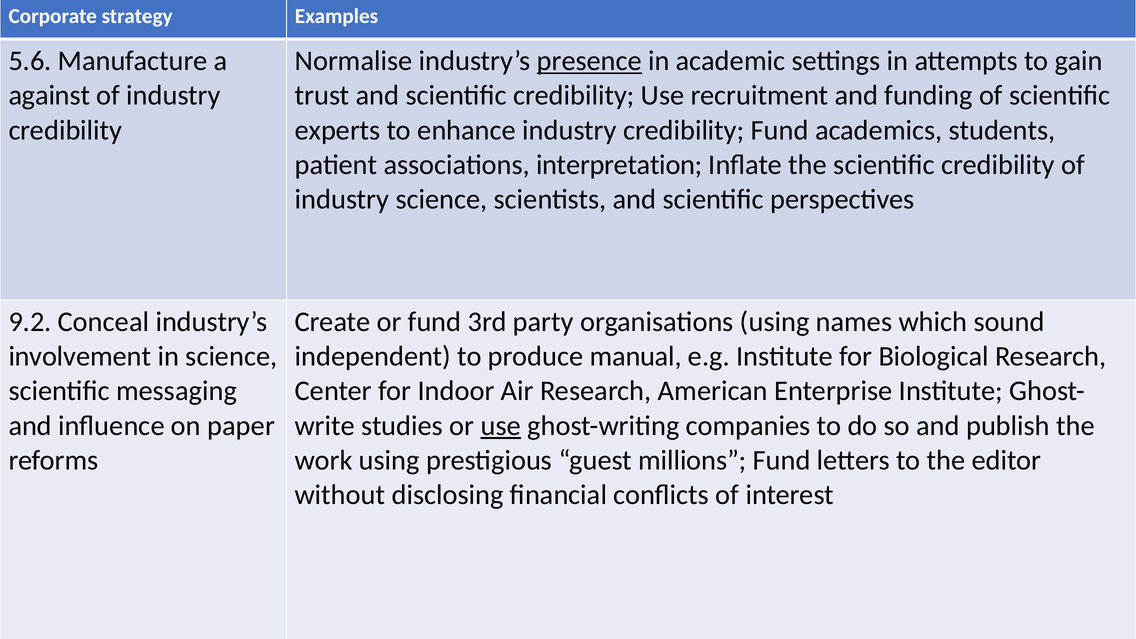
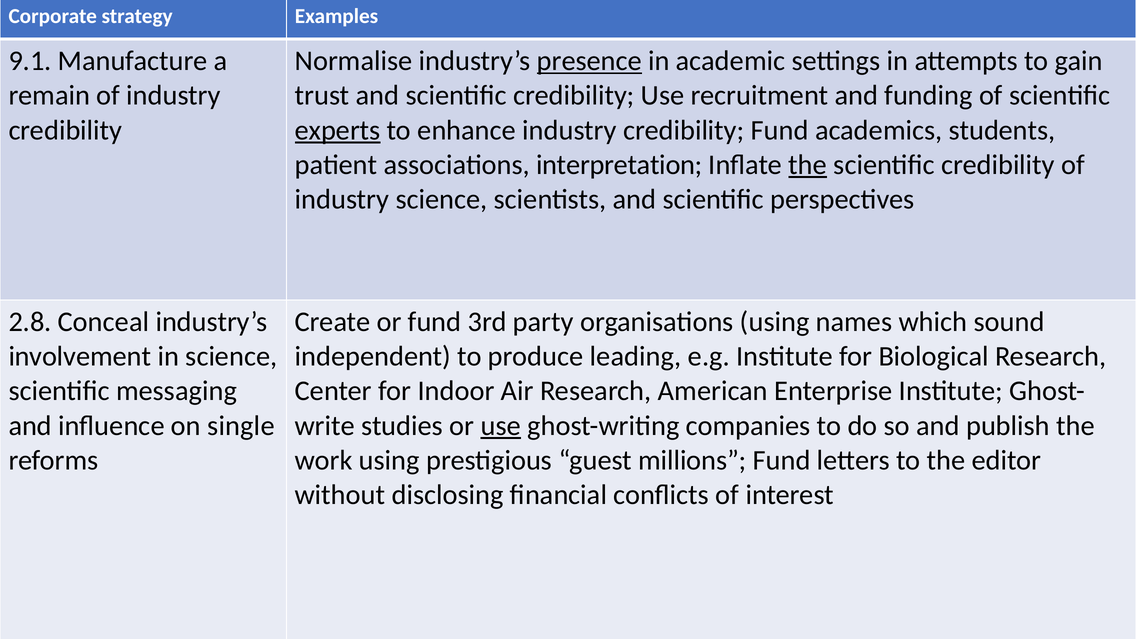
5.6: 5.6 -> 9.1 (30, 61)
against: against -> remain (49, 96)
experts underline: none -> present (338, 130)
the underline: none -> present (808, 165)
9.2: 9.2 -> 2.8 (30, 322)
manual: manual -> leading (636, 356)
paper: paper -> single (241, 426)
